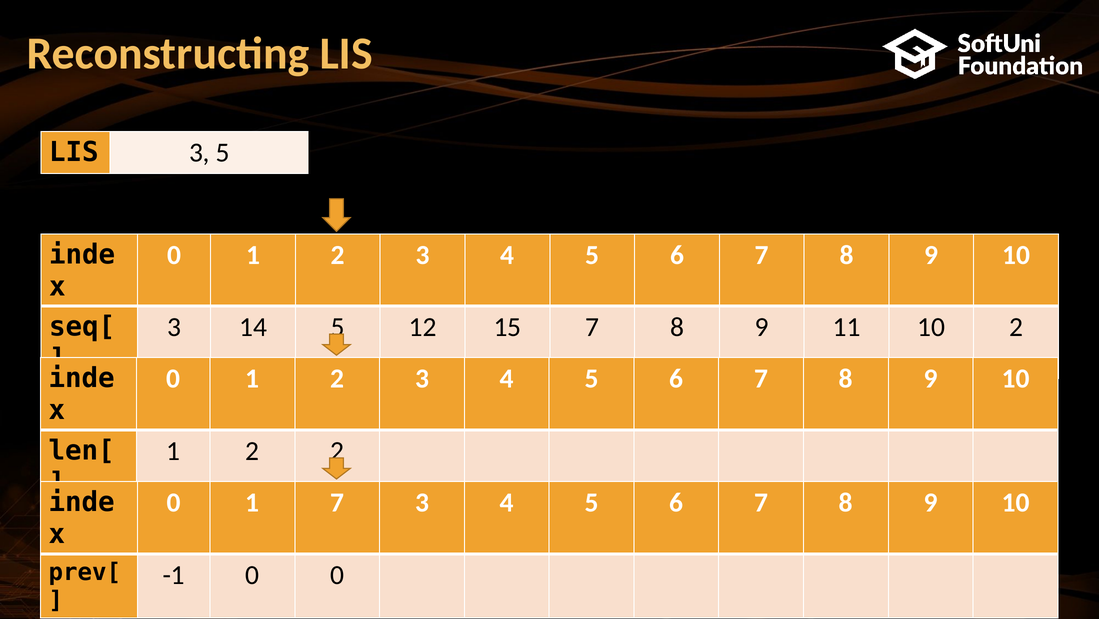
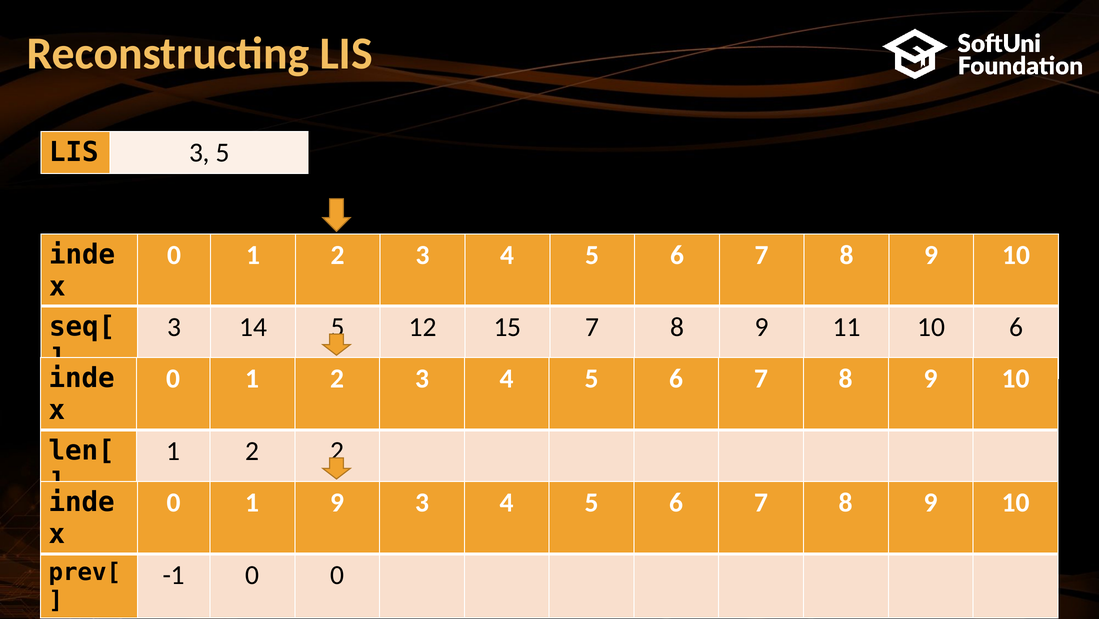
10 2: 2 -> 6 (1016, 327)
1 7: 7 -> 9 (337, 502)
